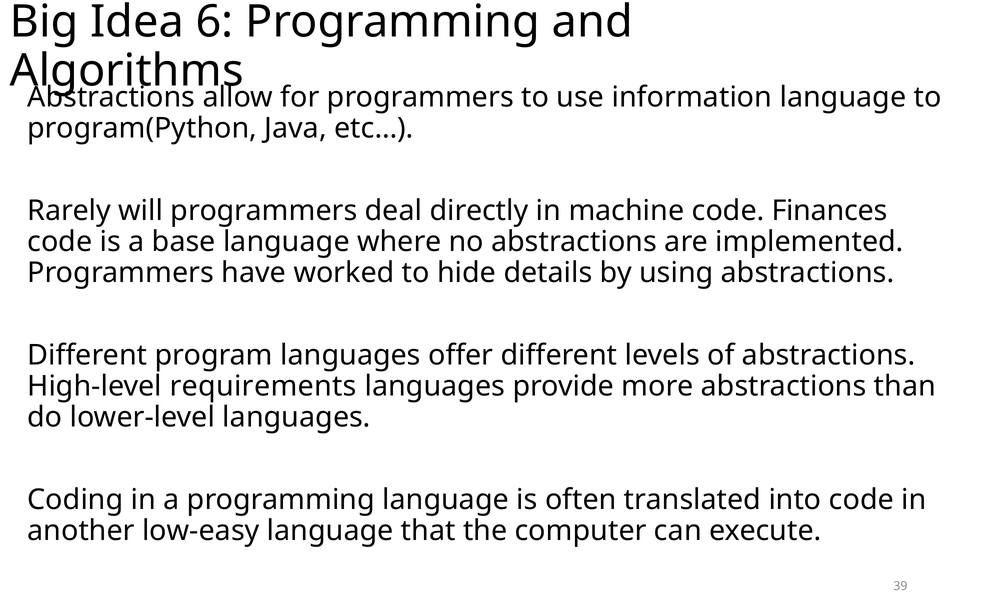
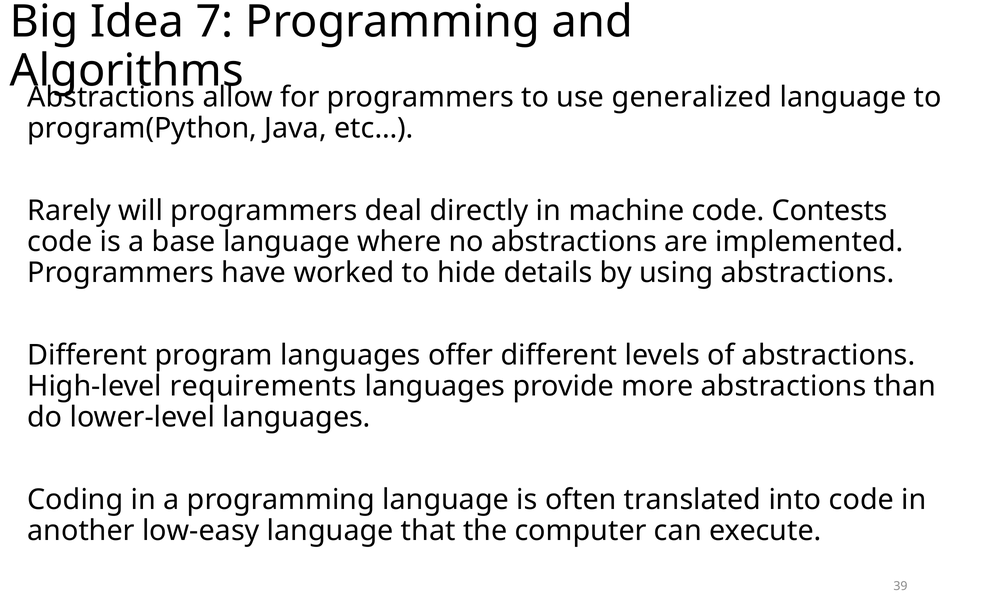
6: 6 -> 7 (215, 22)
information: information -> generalized (692, 97)
Finances: Finances -> Contests (830, 211)
